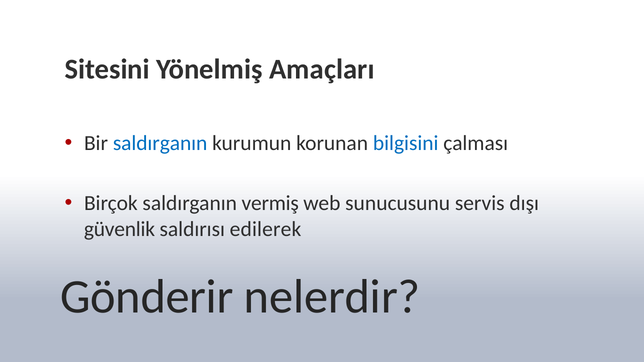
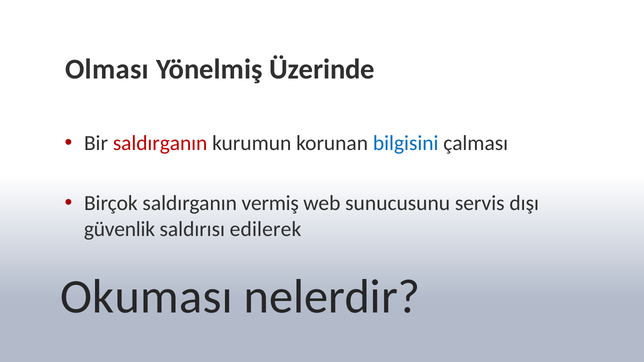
Sitesini: Sitesini -> Olması (107, 69)
Amaçları: Amaçları -> Üzerinde (322, 69)
saldırganın colour: blue -> red (160, 143)
Gönderir: Gönderir -> Okuması (146, 297)
